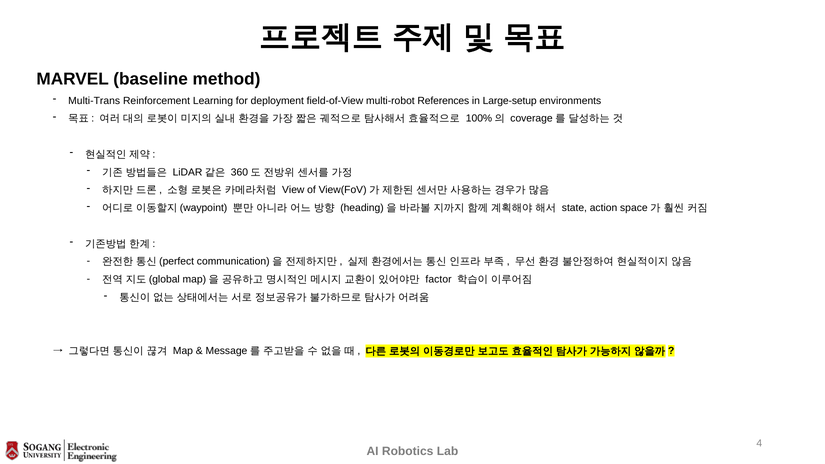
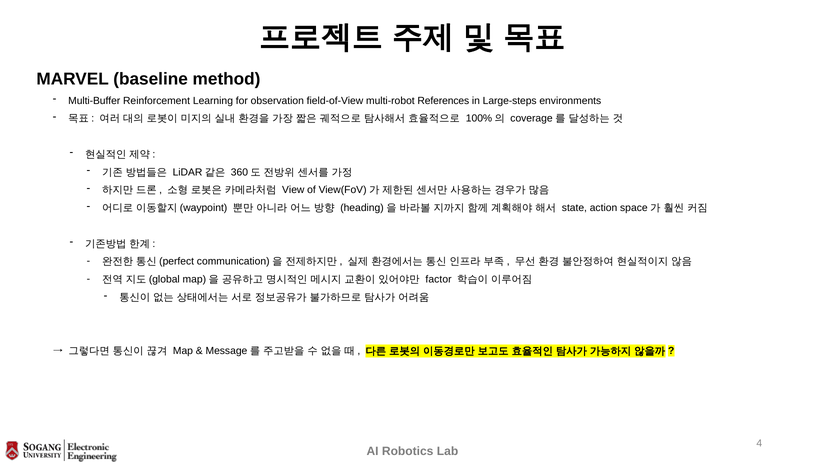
Multi-Trans: Multi-Trans -> Multi-Buffer (94, 101)
deployment: deployment -> observation (277, 101)
Large-setup: Large-setup -> Large-steps (510, 101)
